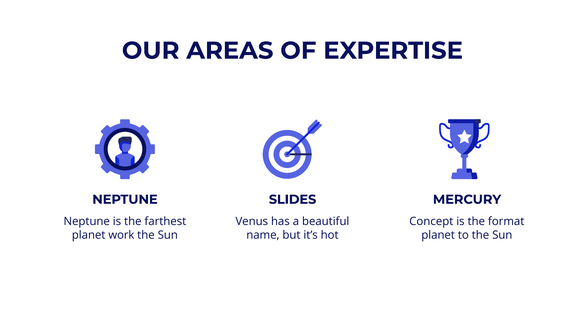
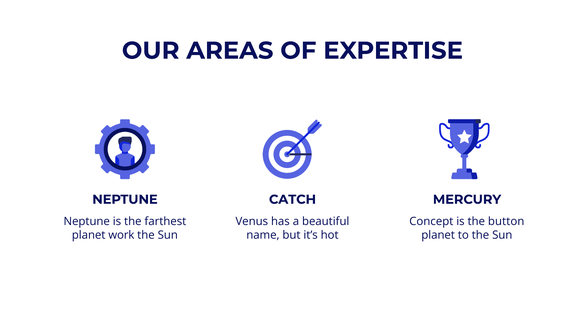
SLIDES: SLIDES -> CATCH (293, 200)
format: format -> button (506, 221)
